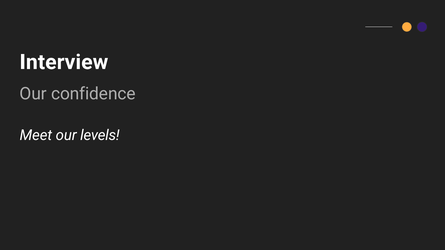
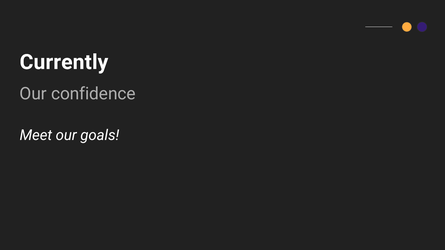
Interview: Interview -> Currently (64, 62)
levels: levels -> goals (100, 136)
